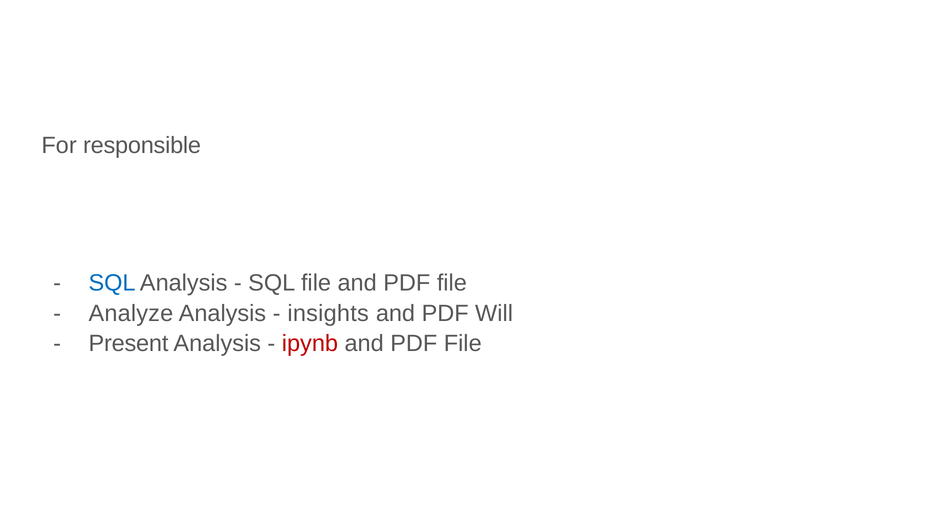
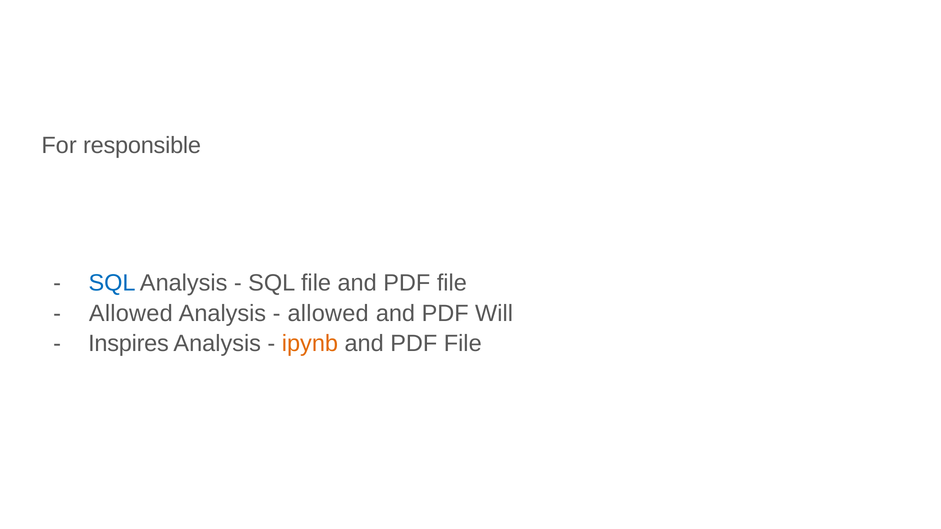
Analyze: Analyze -> Allowed (131, 314)
insights: insights -> allowed (328, 314)
Present: Present -> Inspires (128, 344)
ipynb colour: red -> orange (310, 344)
